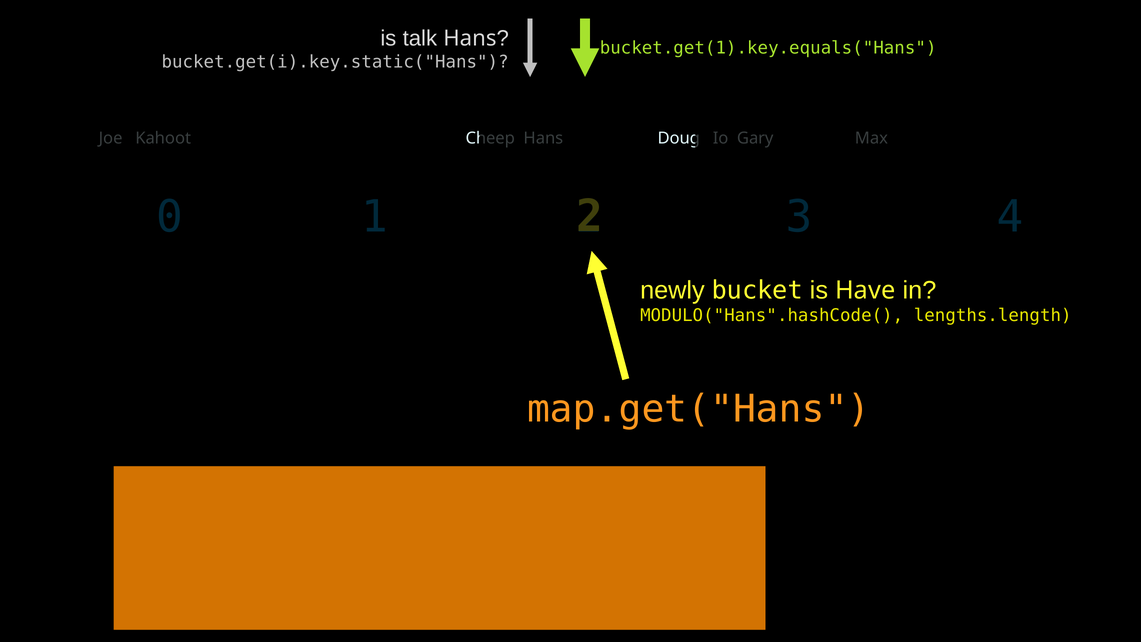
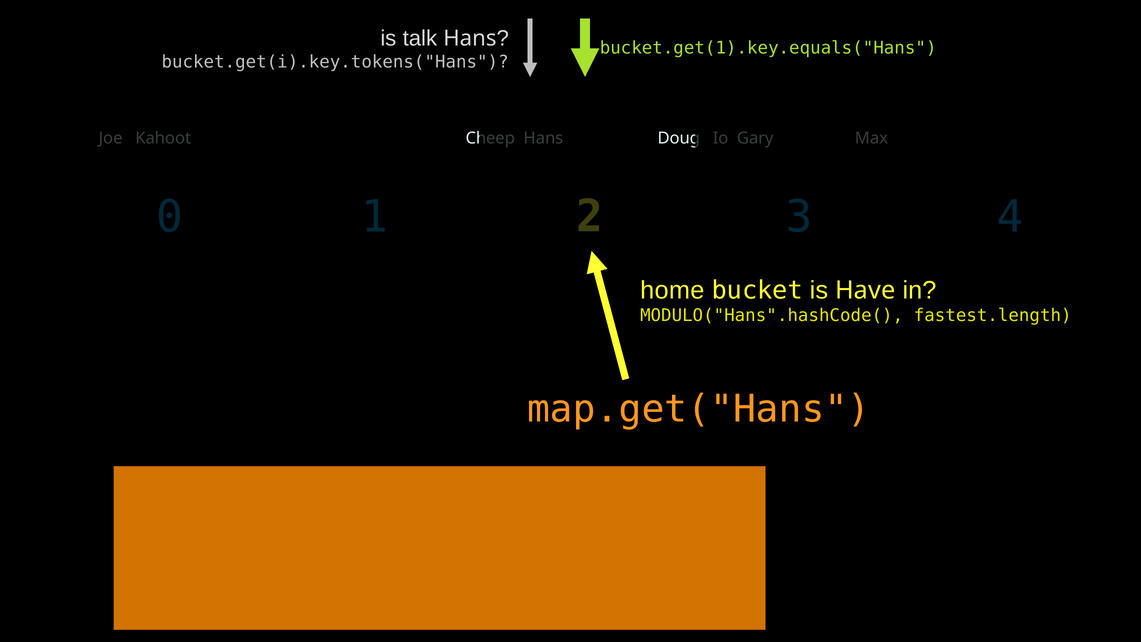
bucket.get(i).key.static("Hans: bucket.get(i).key.static("Hans -> bucket.get(i).key.tokens("Hans (335, 62)
newly: newly -> home (672, 290)
lengths.length: lengths.length -> fastest.length (993, 315)
